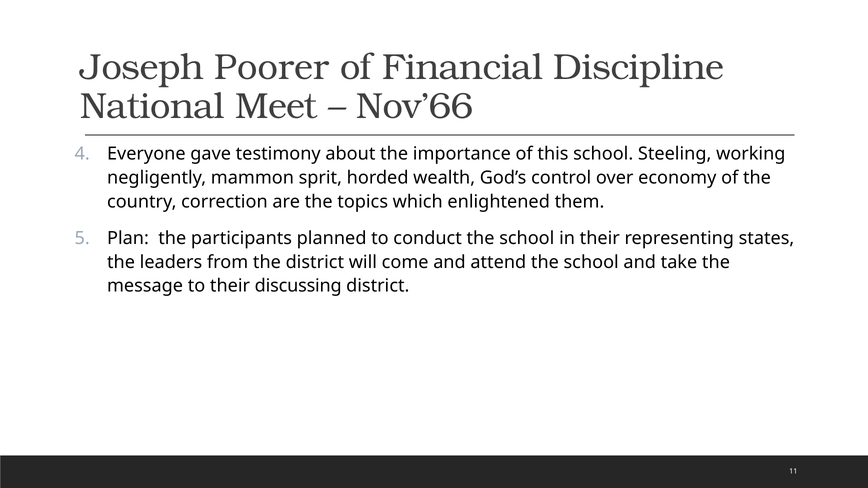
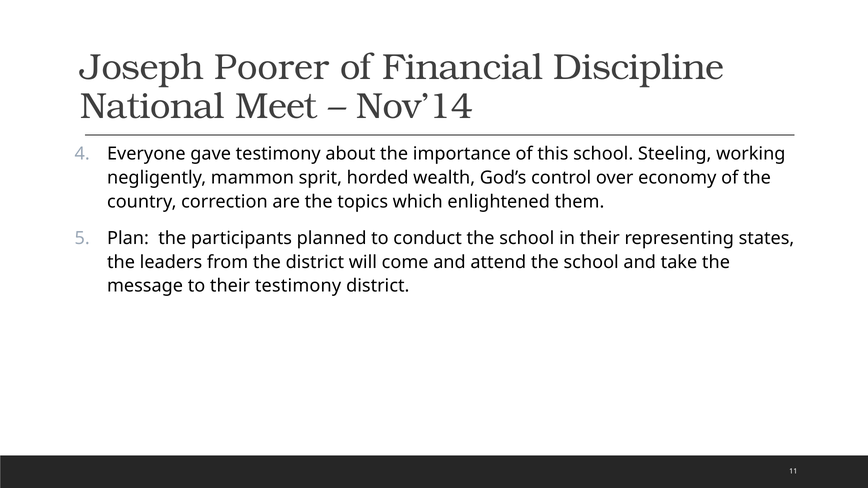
Nov’66: Nov’66 -> Nov’14 (415, 106)
their discussing: discussing -> testimony (298, 286)
